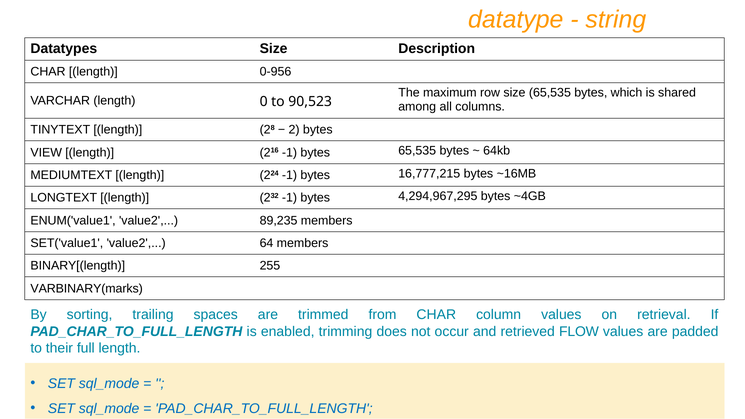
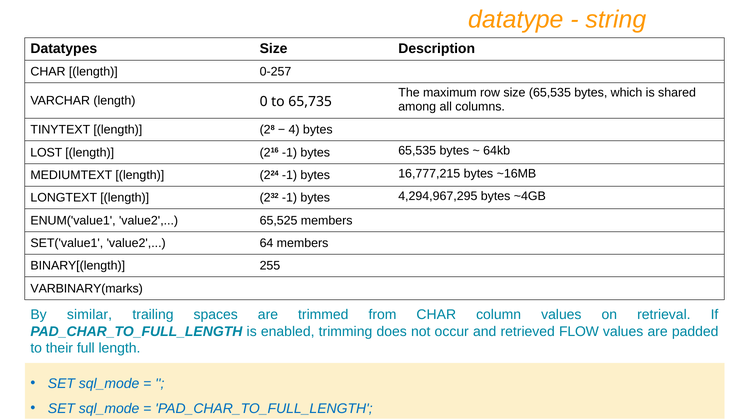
0-956: 0-956 -> 0-257 (275, 72)
90,523: 90,523 -> 65,735 (310, 101)
2: 2 -> 4 (294, 130)
VIEW: VIEW -> LOST (46, 153)
89,235: 89,235 -> 65,525 (279, 220)
sorting: sorting -> similar (89, 315)
